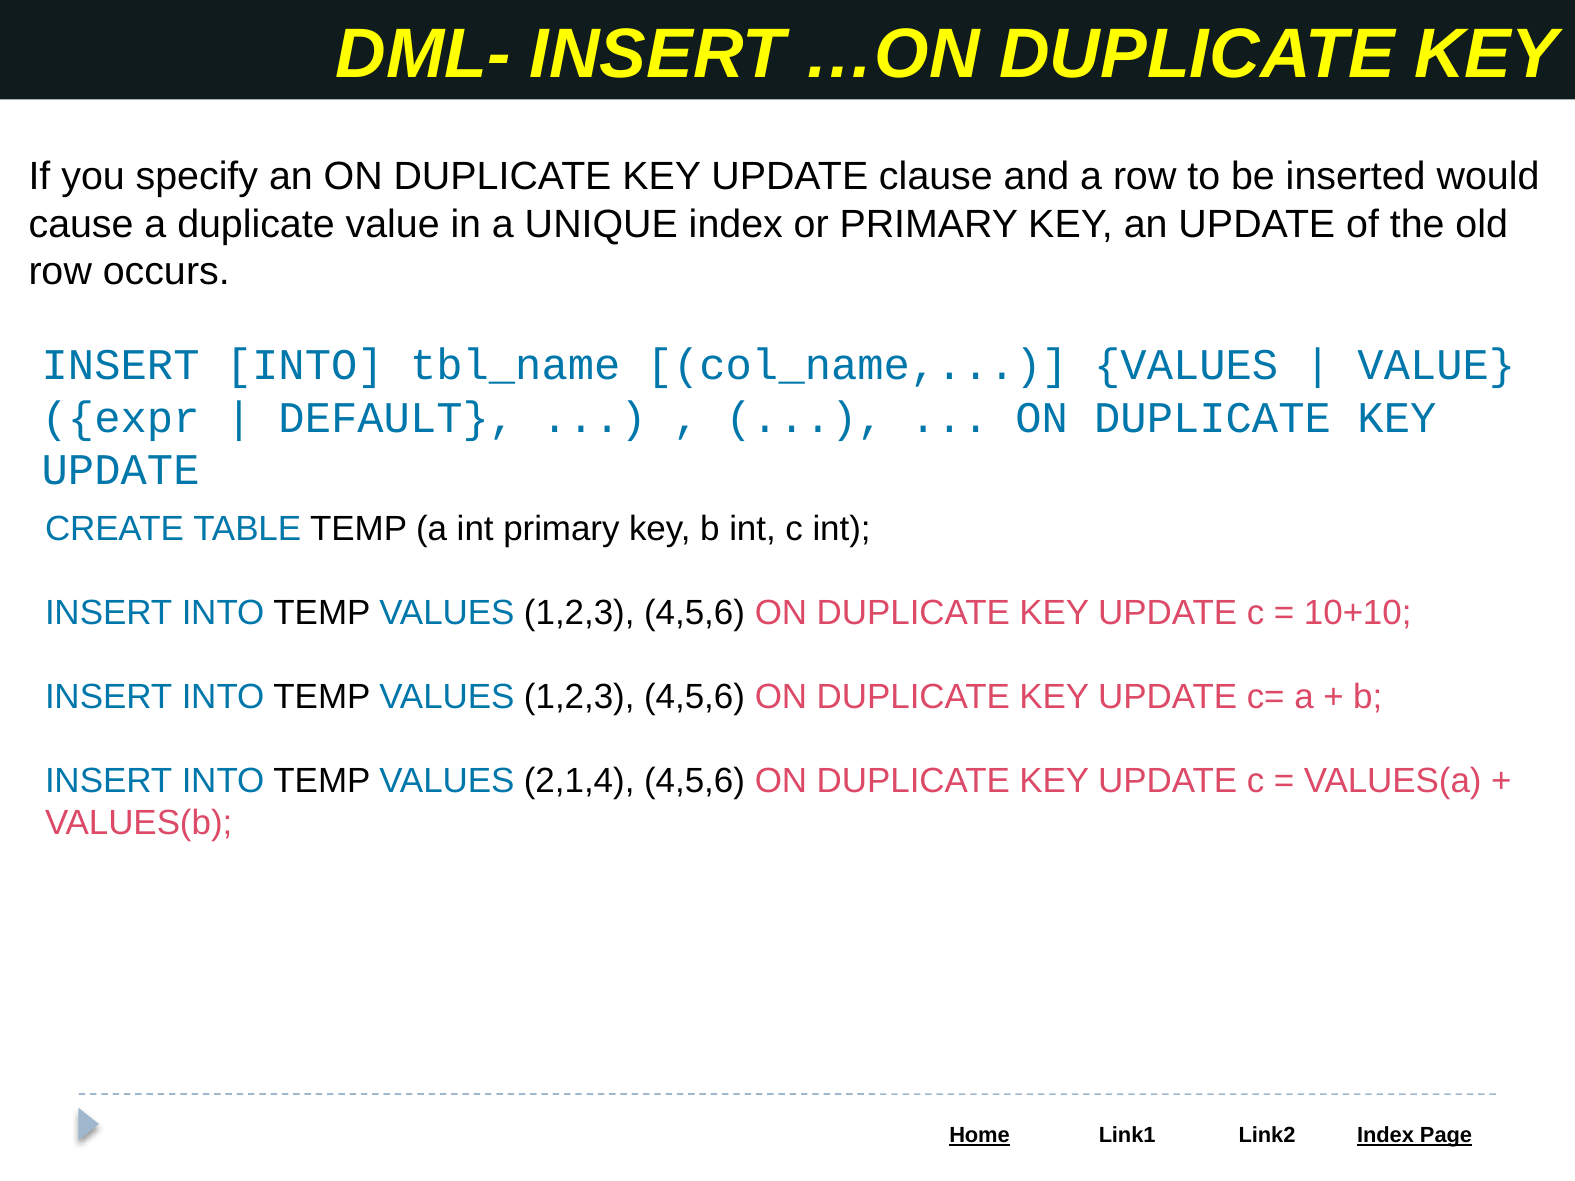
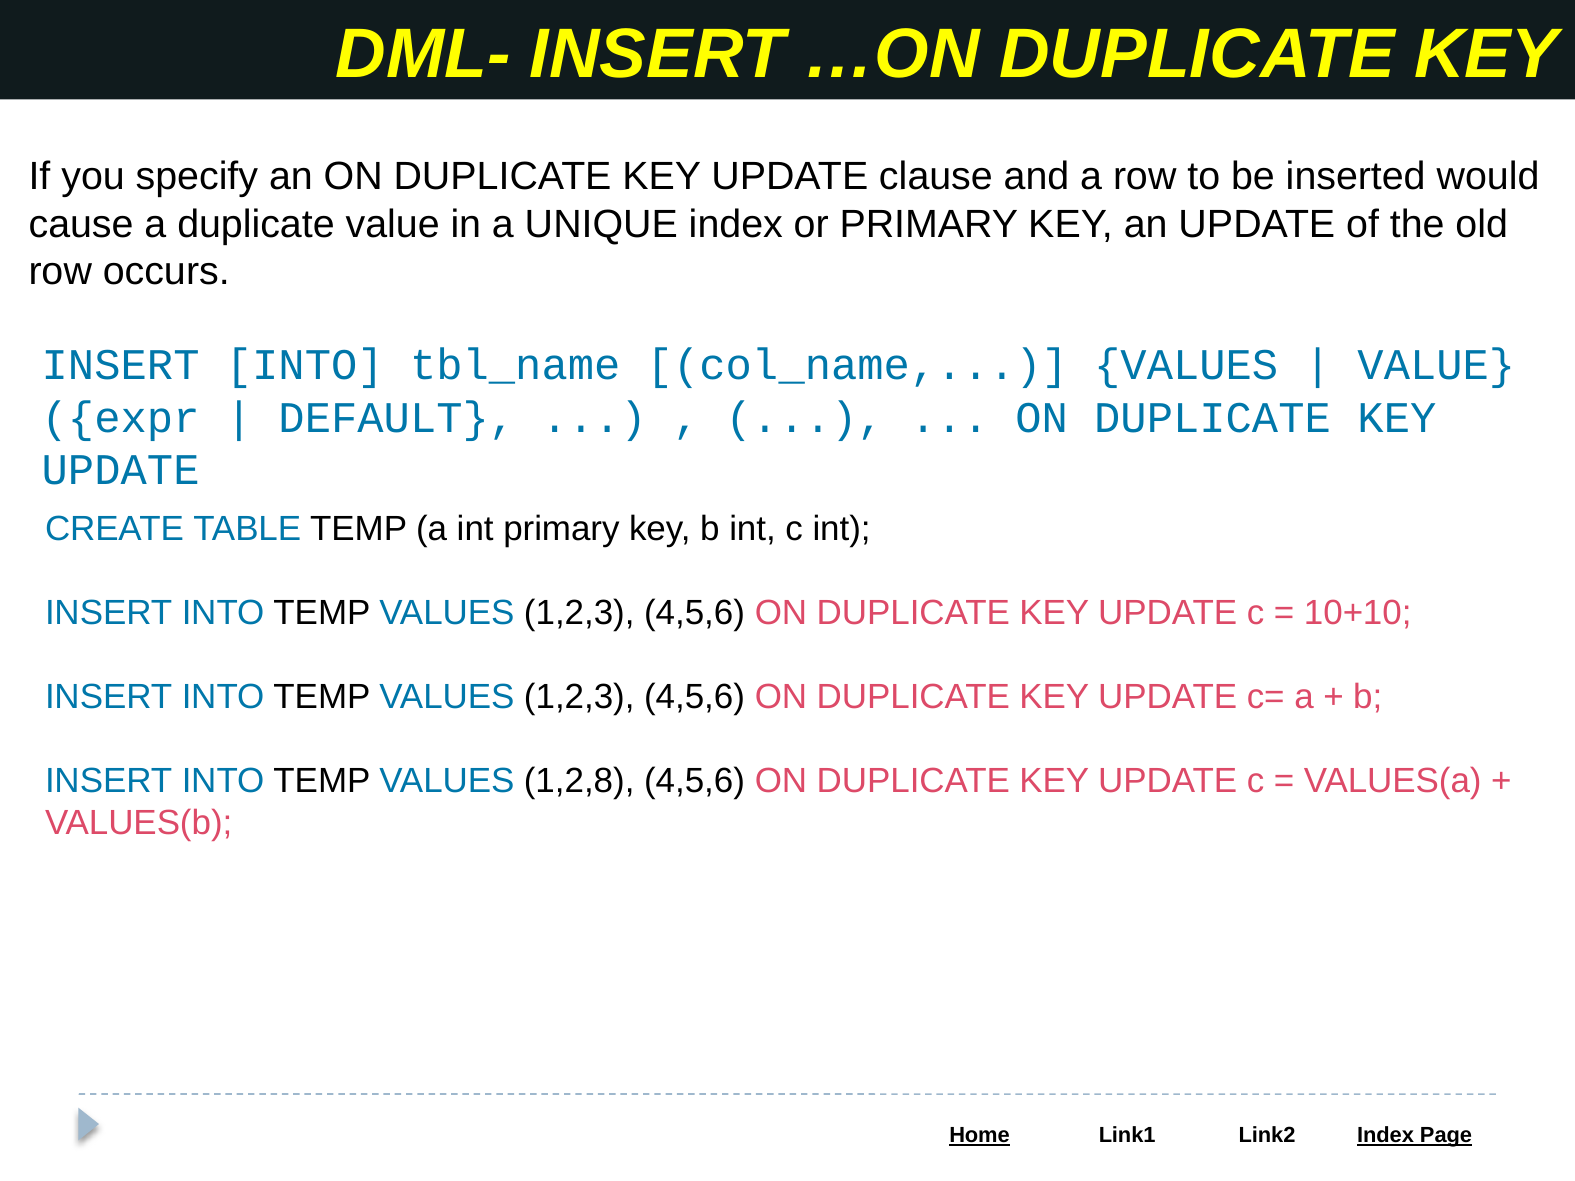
2,1,4: 2,1,4 -> 1,2,8 (579, 781)
